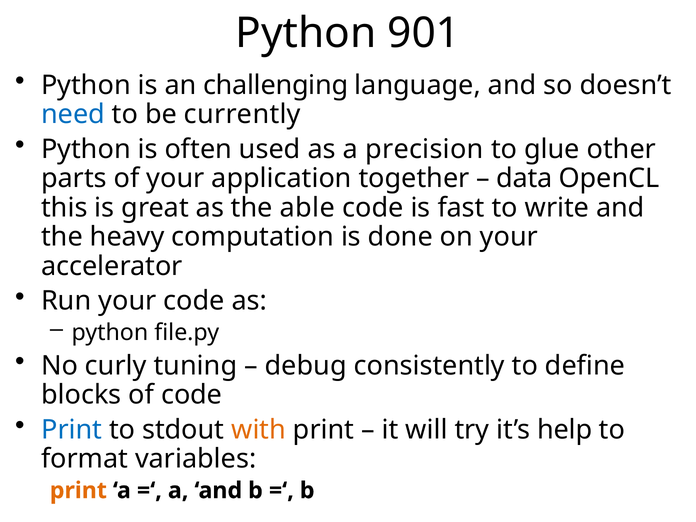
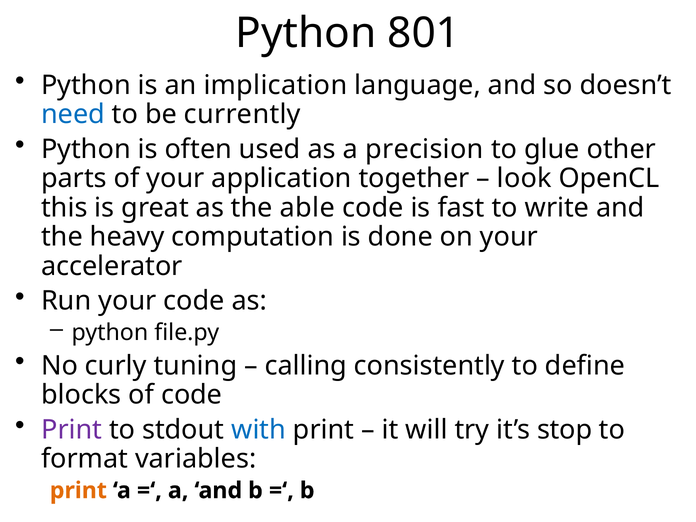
901: 901 -> 801 (424, 33)
challenging: challenging -> implication (275, 85)
data: data -> look (524, 178)
debug: debug -> calling (306, 366)
Print colour: blue -> purple (72, 430)
with colour: orange -> blue (259, 430)
help: help -> stop (565, 430)
